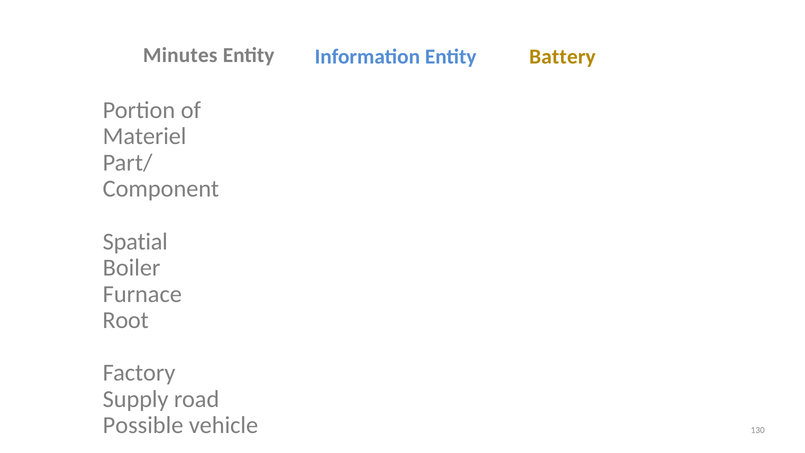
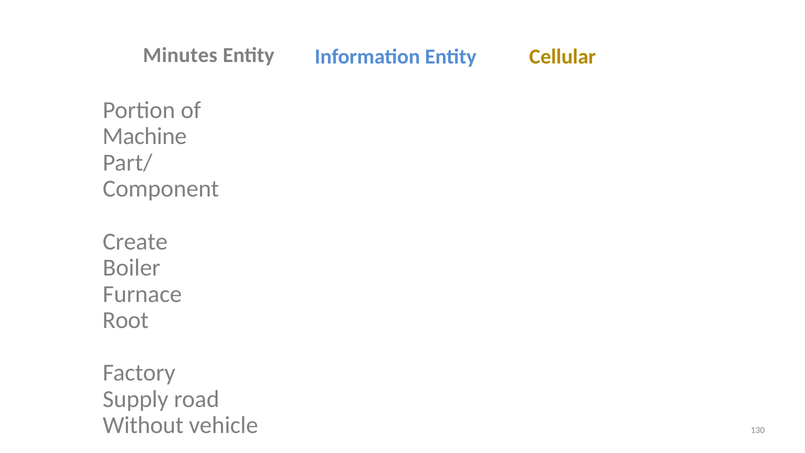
Battery: Battery -> Cellular (563, 57)
Materiel: Materiel -> Machine (145, 136)
Spatial: Spatial -> Create (135, 241)
Possible: Possible -> Without (143, 425)
